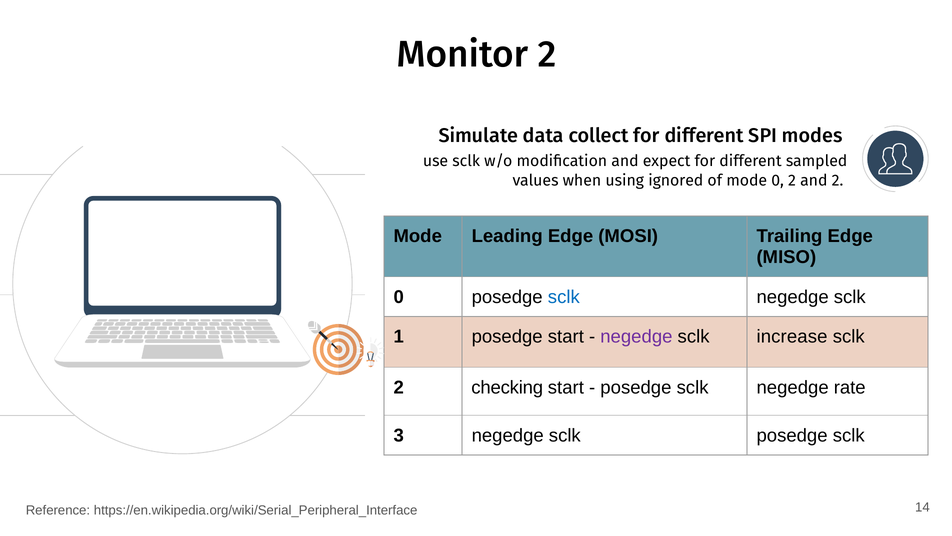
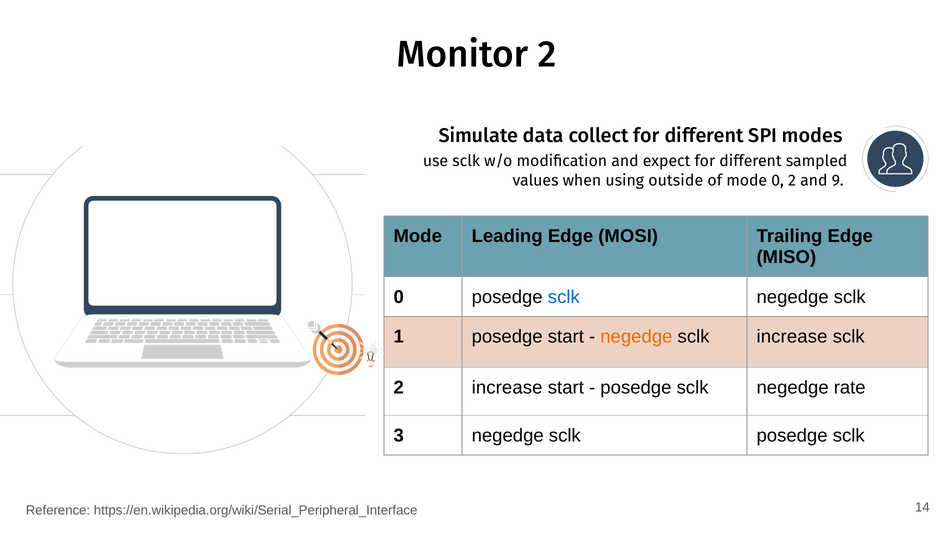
ignored: ignored -> outside (676, 180)
and 2: 2 -> 9 (838, 180)
negedge colour: purple -> orange (636, 337)
2 checking: checking -> increase (507, 387)
